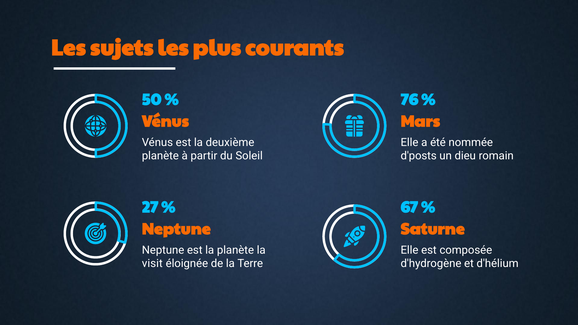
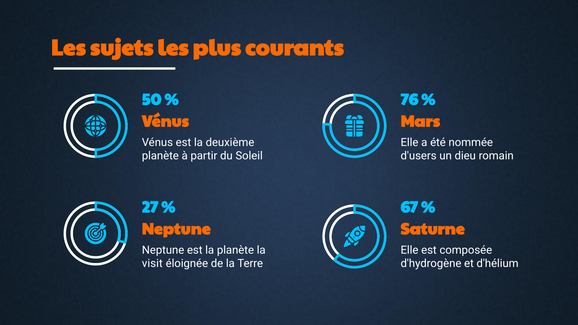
d'posts: d'posts -> d'users (419, 156)
